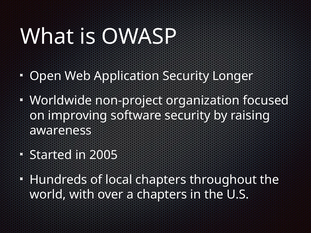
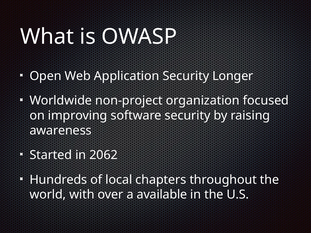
2005: 2005 -> 2062 (104, 155)
a chapters: chapters -> available (162, 195)
